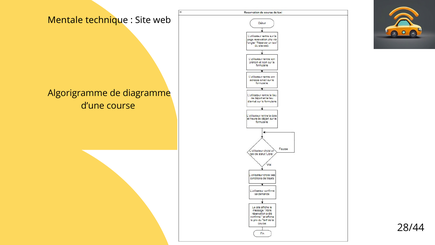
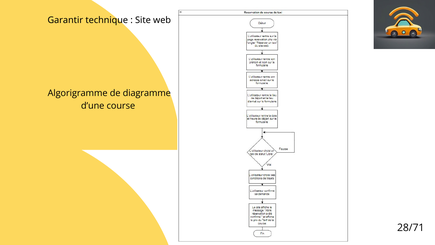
Mentale: Mentale -> Garantir (65, 20)
28/44: 28/44 -> 28/71 (411, 228)
